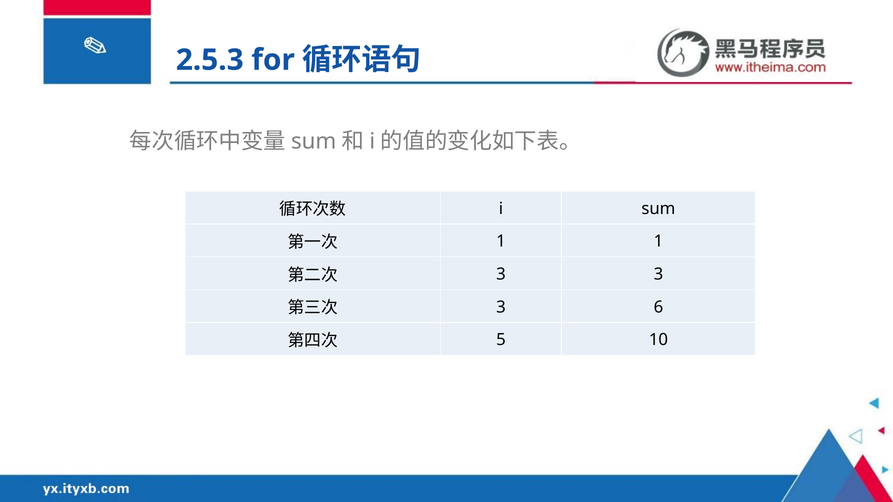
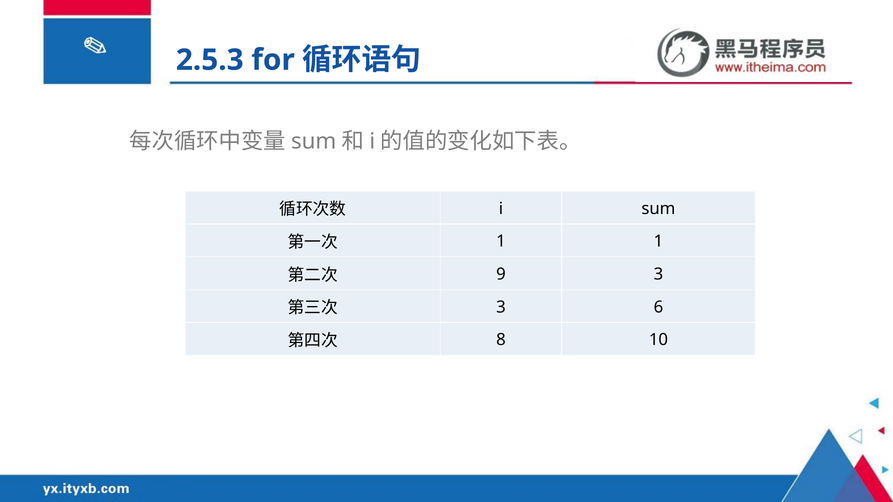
3: 3 -> 9 (501, 274)
5: 5 -> 8 (501, 340)
